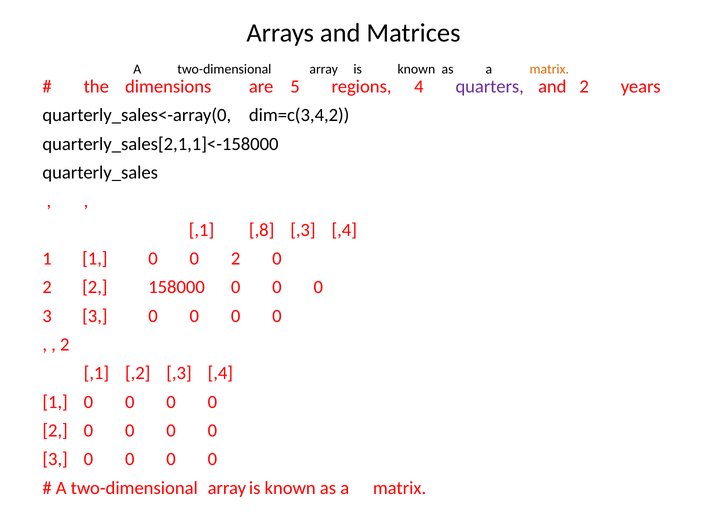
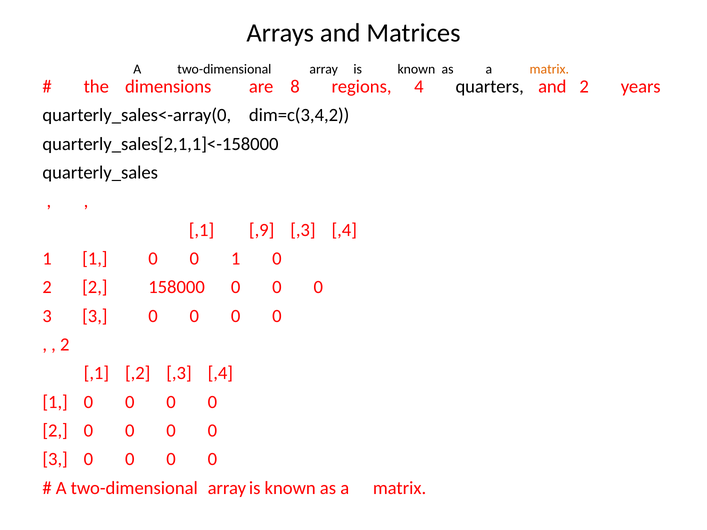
5: 5 -> 8 (295, 87)
quarters colour: purple -> black (490, 87)
,8: ,8 -> ,9 (262, 230)
1 0 0 2: 2 -> 1 (236, 259)
